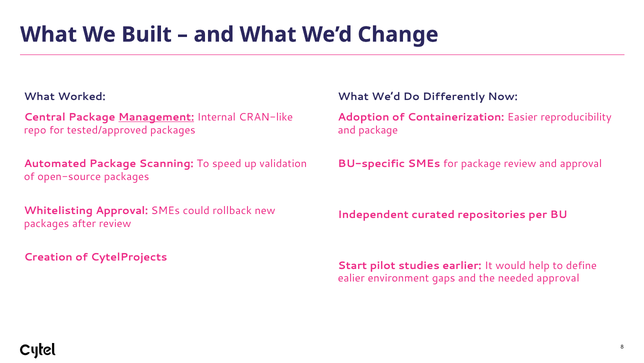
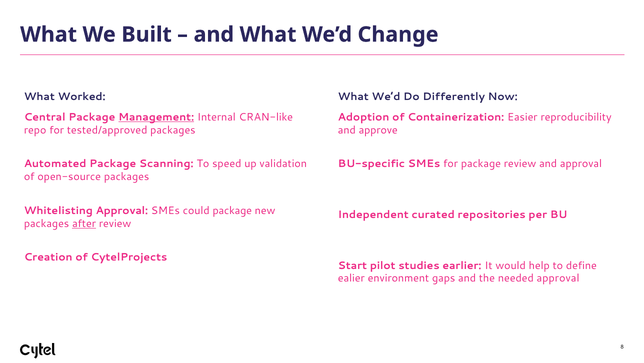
and package: package -> approve (378, 130)
could rollback: rollback -> package (232, 210)
after underline: none -> present (84, 223)
